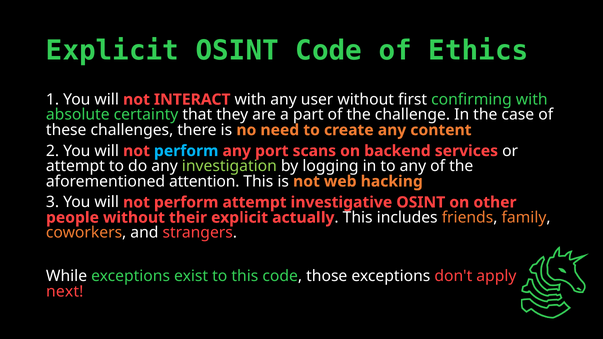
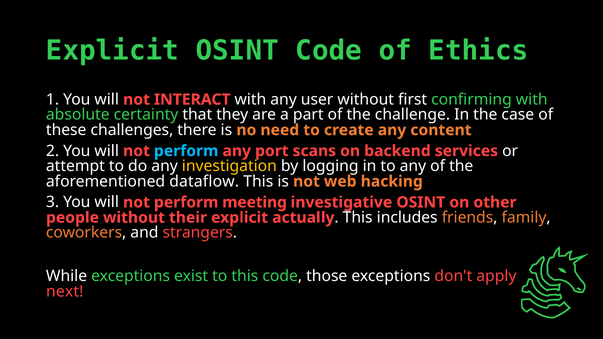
investigation colour: light green -> yellow (229, 166)
attention: attention -> dataflow (204, 182)
perform attempt: attempt -> meeting (255, 202)
